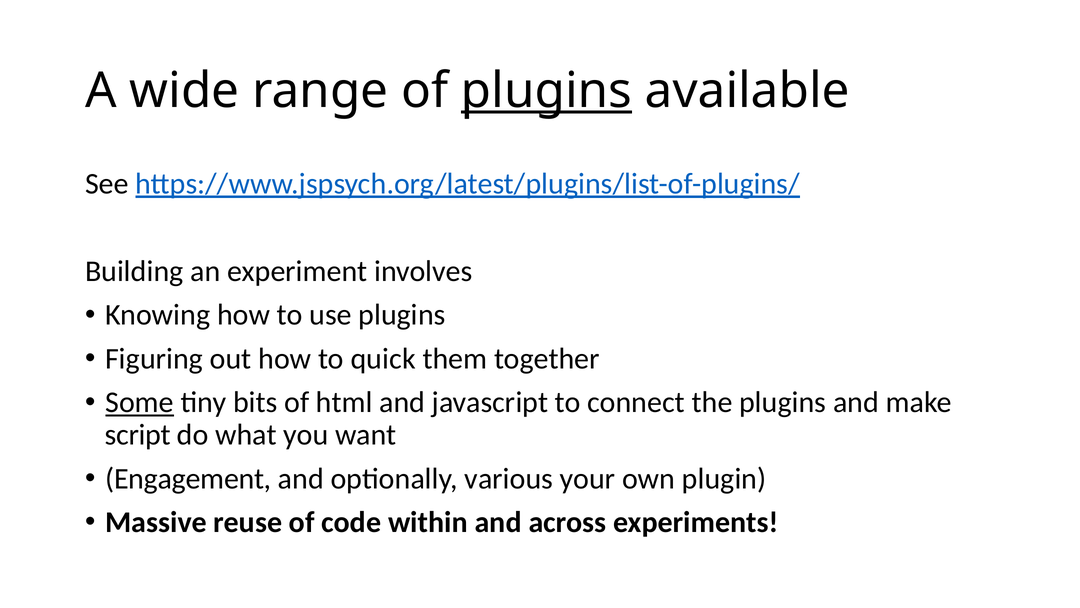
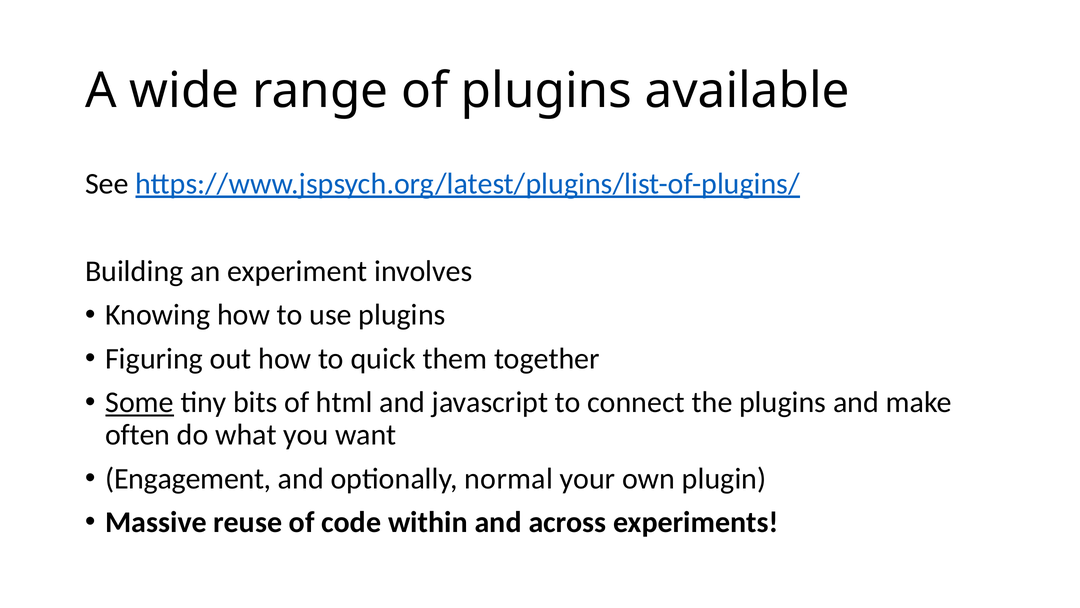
plugins underline: present -> none (547, 91)
script: script -> often (138, 435)
various: various -> normal (509, 478)
